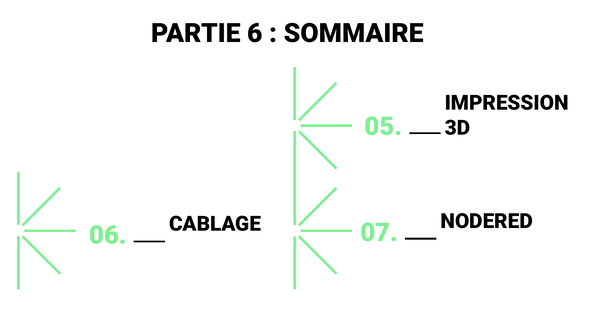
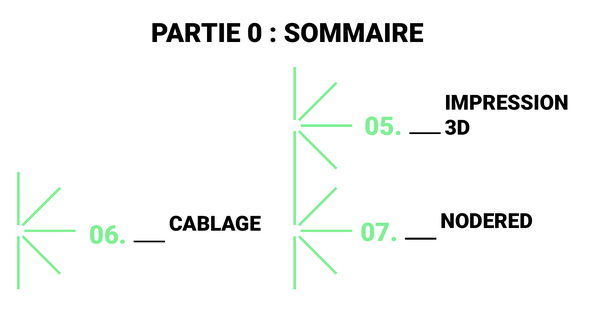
6: 6 -> 0 (255, 33)
